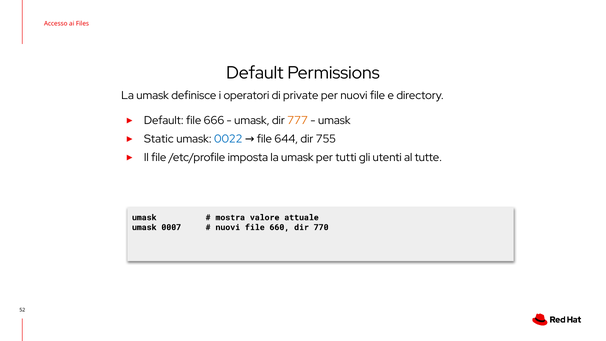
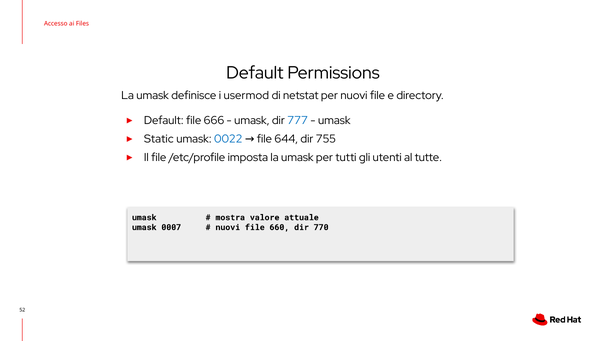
operatori: operatori -> usermod (246, 96)
private: private -> netstat (301, 96)
777 colour: orange -> blue (298, 120)
